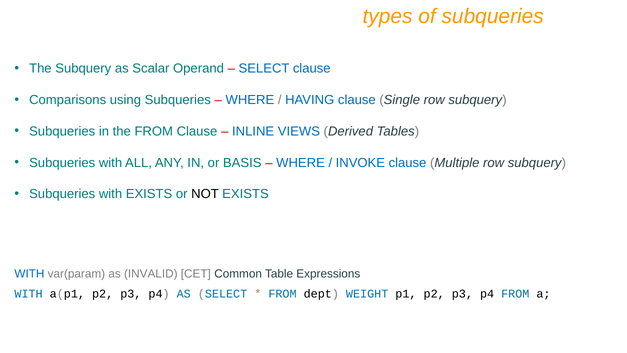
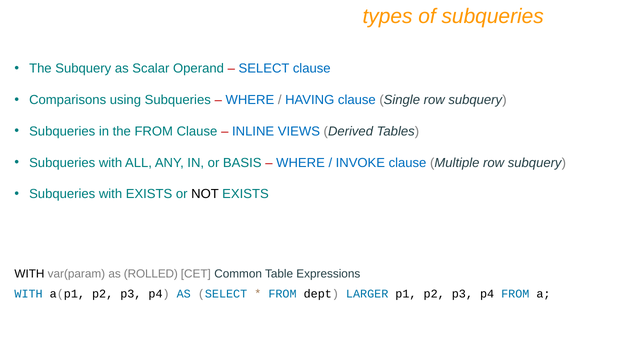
WITH colour: blue -> black (29, 273)
INVALID: INVALID -> ROLLED (151, 273)
WEIGHT: WEIGHT -> LARGER (367, 294)
